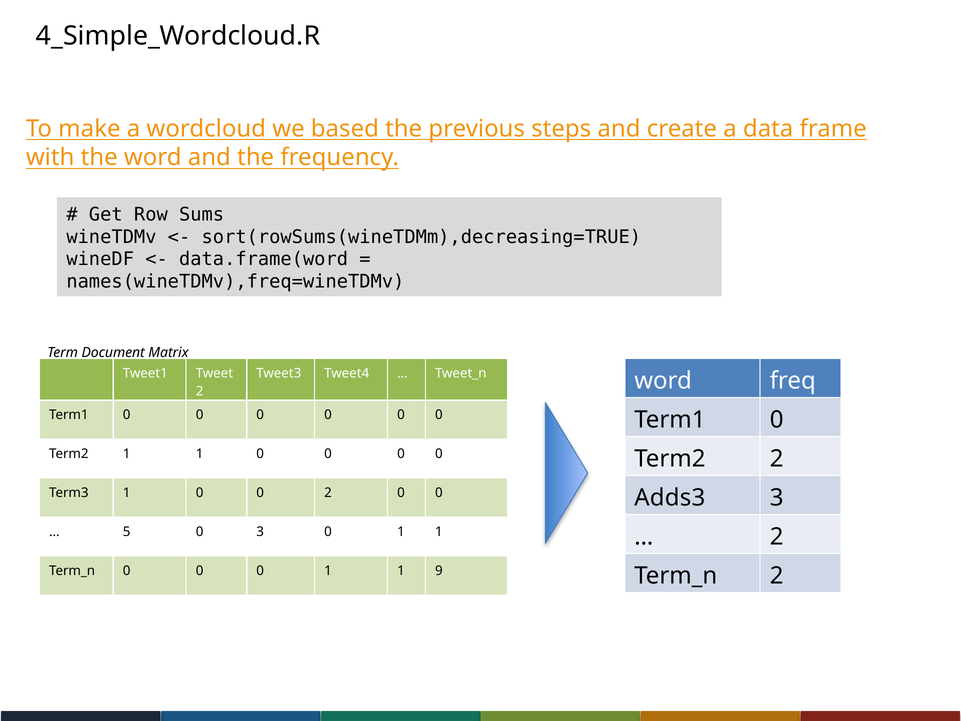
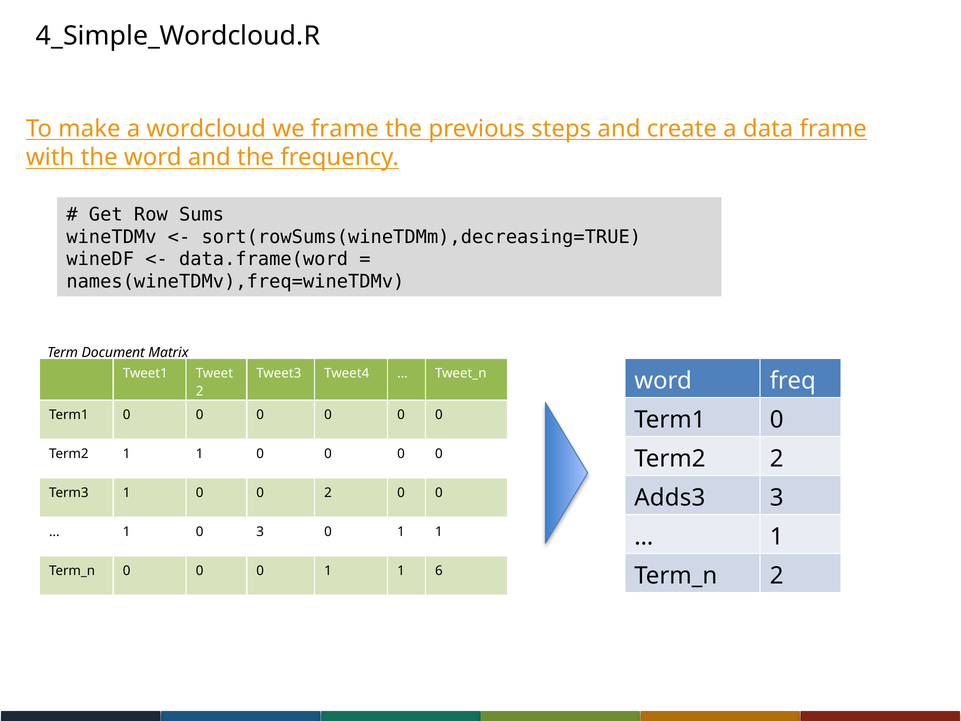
we based: based -> frame (345, 129)
5: 5 -> 1 (127, 532)
2: 2 -> 1 (777, 537)
9: 9 -> 6 (439, 571)
